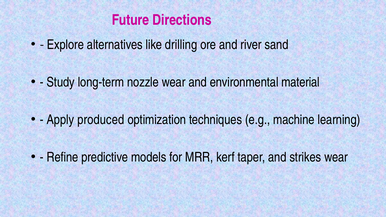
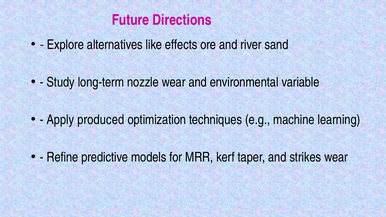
drilling: drilling -> effects (181, 45)
material: material -> variable (300, 82)
